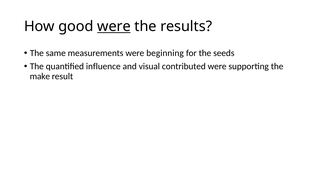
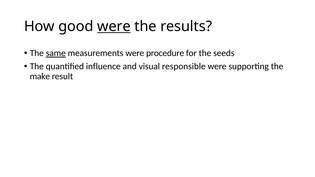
same underline: none -> present (56, 53)
beginning: beginning -> procedure (165, 53)
contributed: contributed -> responsible (184, 66)
